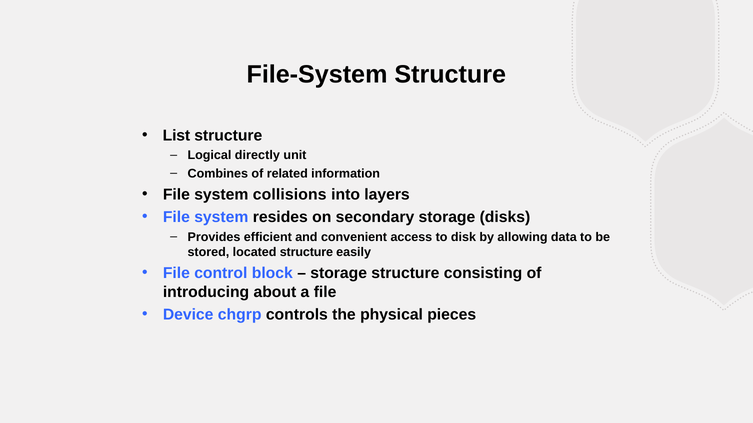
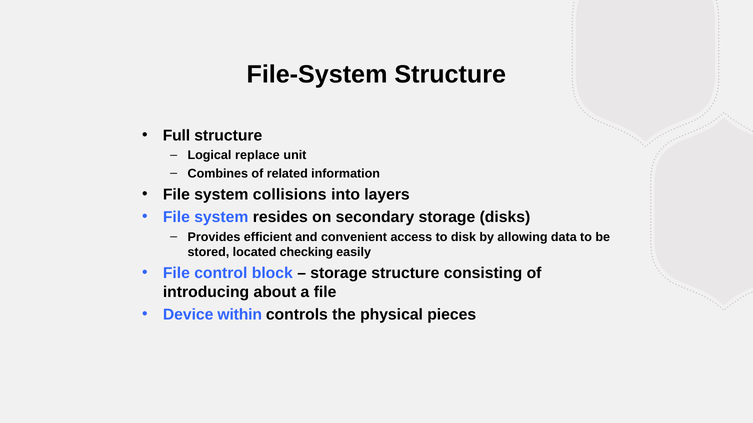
List: List -> Full (176, 136)
directly: directly -> replace (257, 155)
located structure: structure -> checking (306, 252)
chgrp: chgrp -> within (240, 315)
